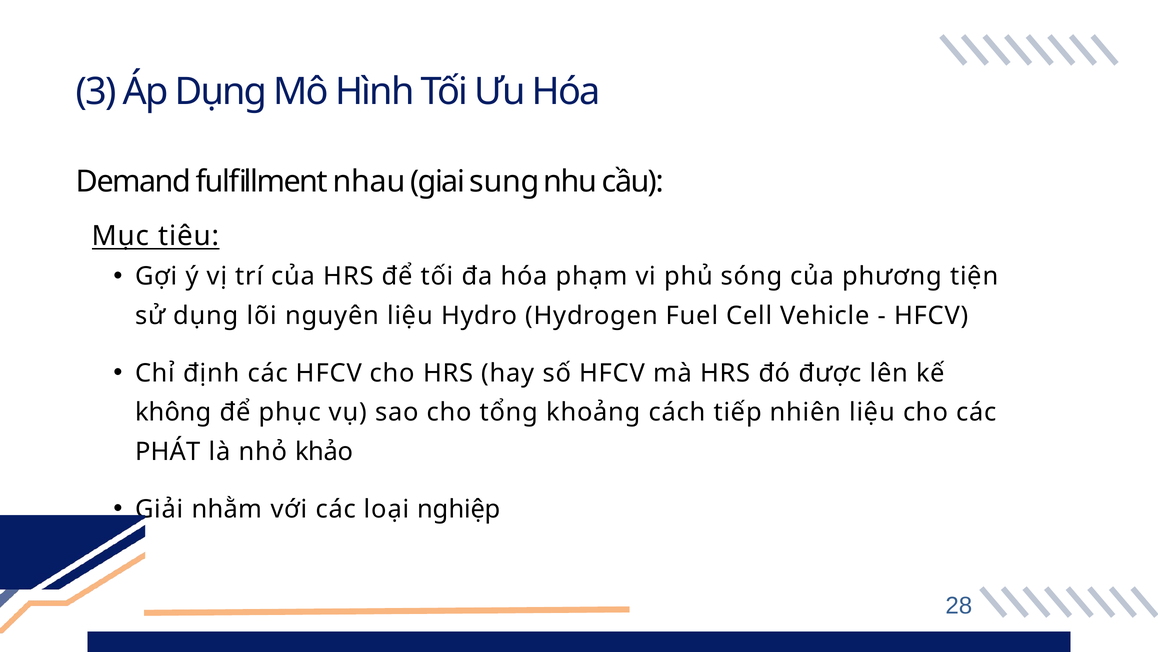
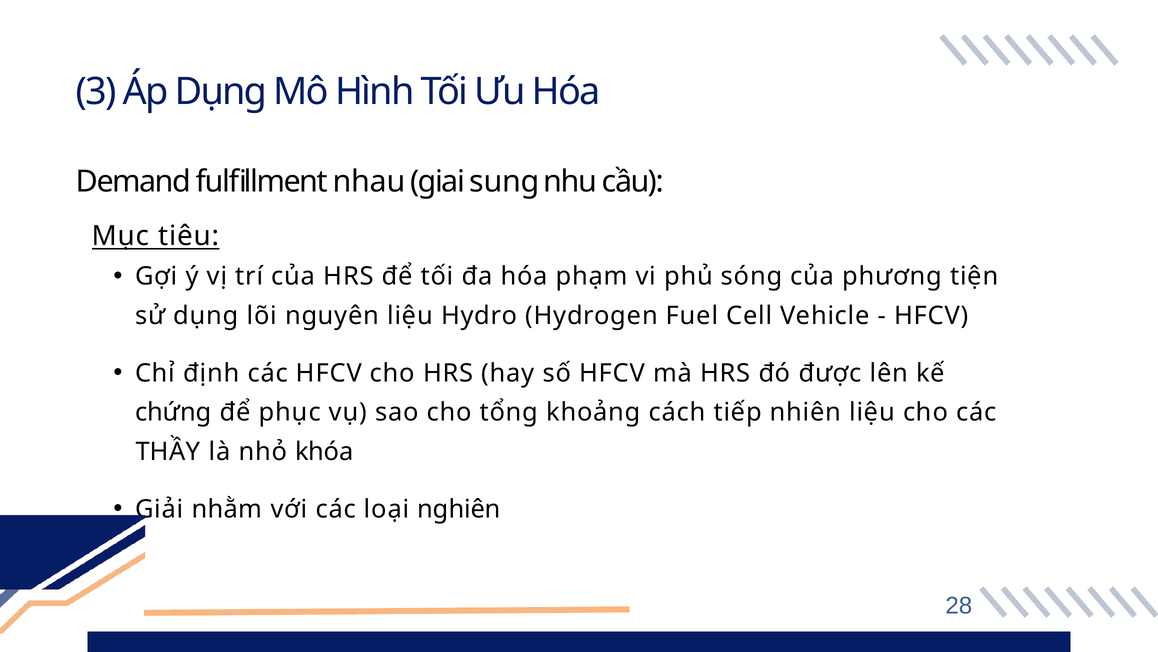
không: không -> chứng (173, 412)
PHÁT: PHÁT -> THẦY (168, 451)
khảo: khảo -> khóa (324, 451)
nghiệp: nghiệp -> nghiên (459, 509)
